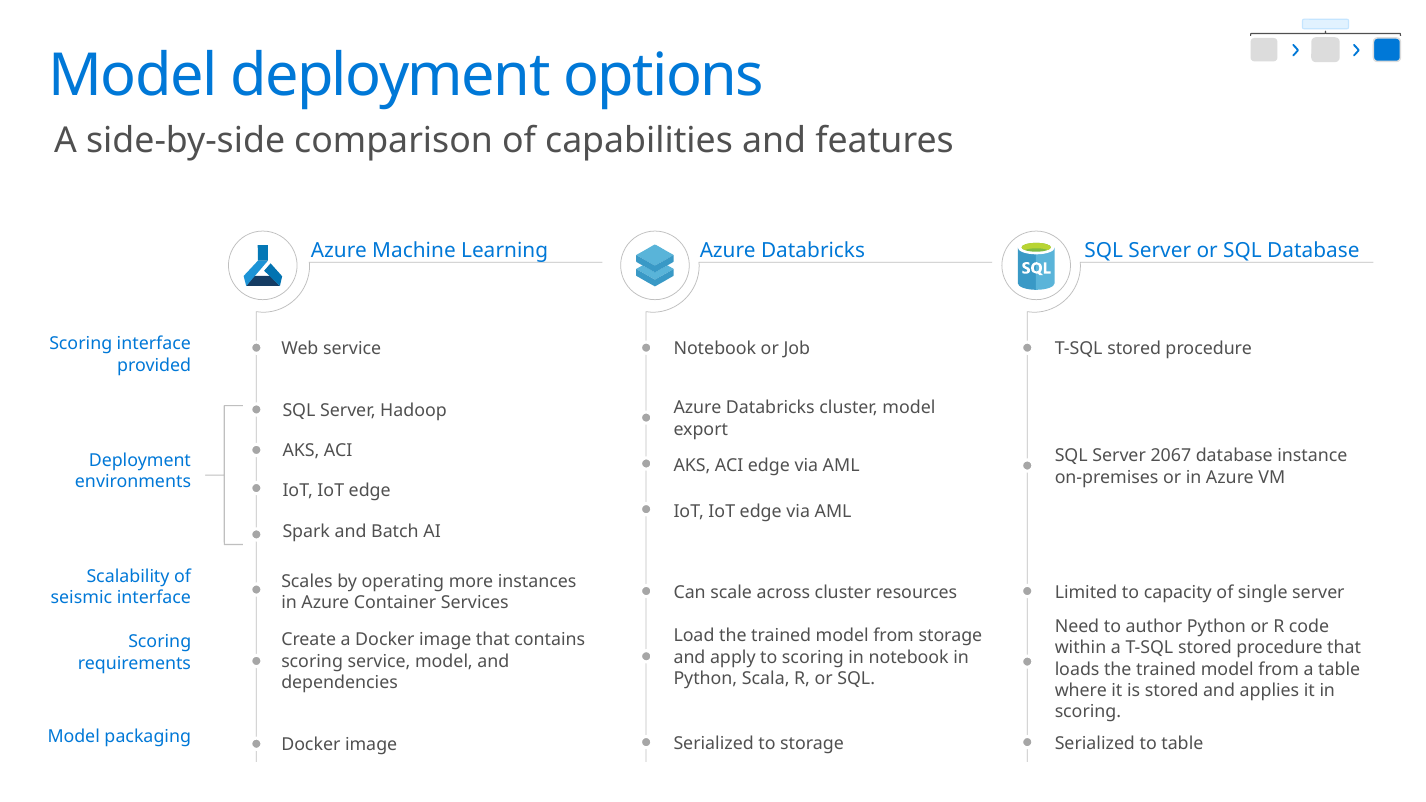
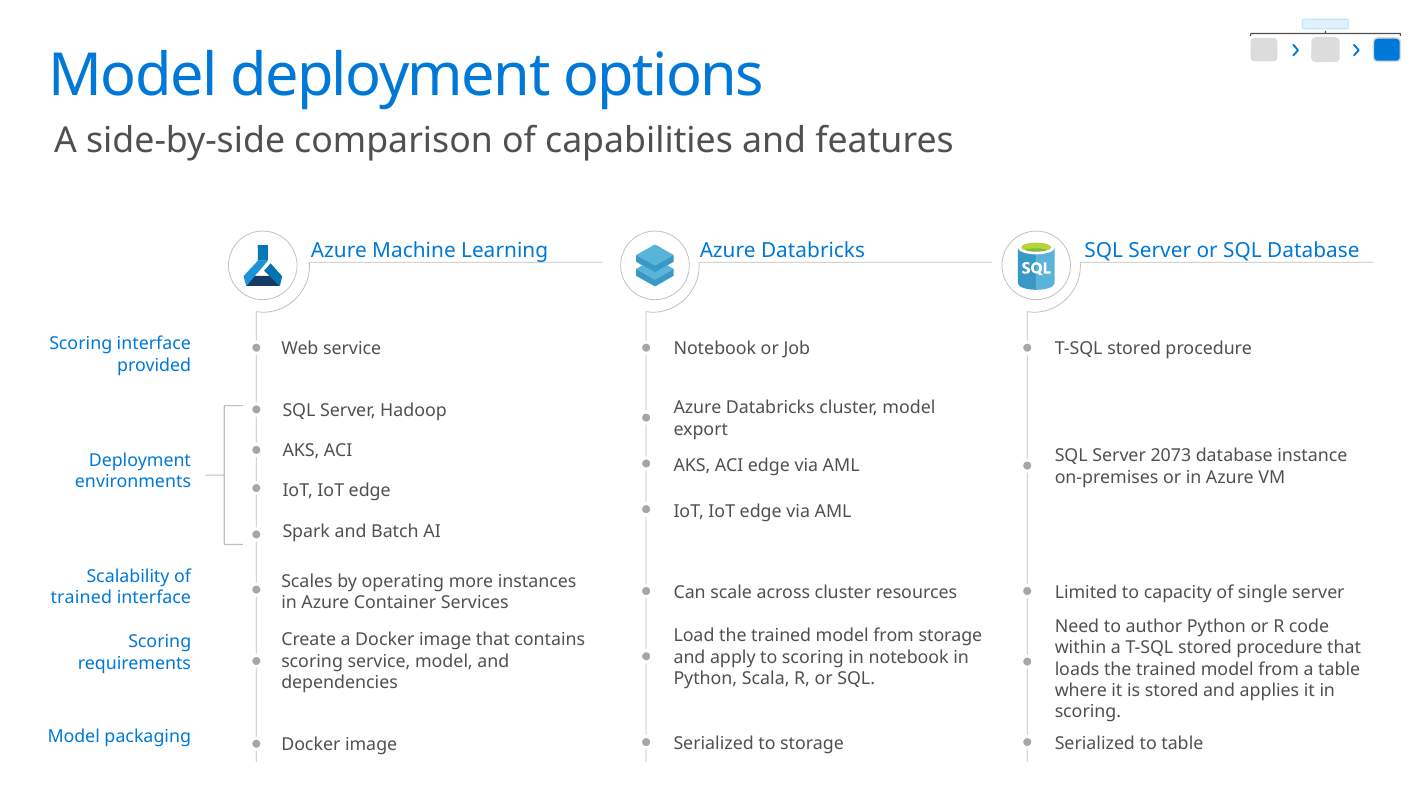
2067: 2067 -> 2073 (1171, 456)
seismic: seismic -> trained (81, 598)
